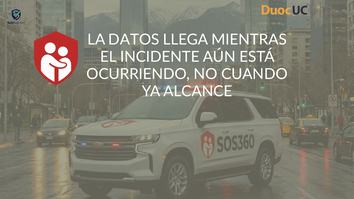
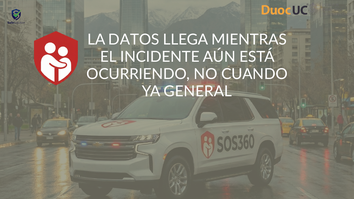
ALCANCE: ALCANCE -> GENERAL (198, 91)
